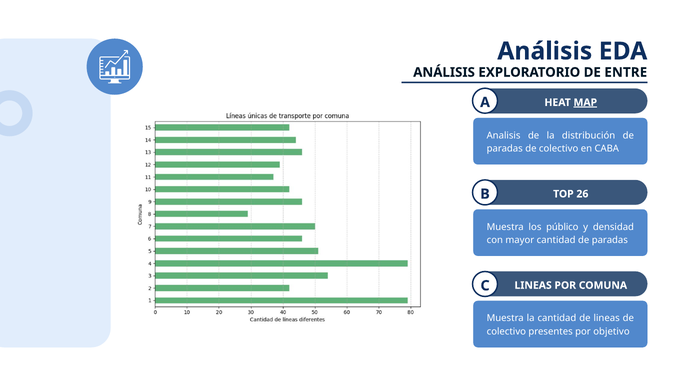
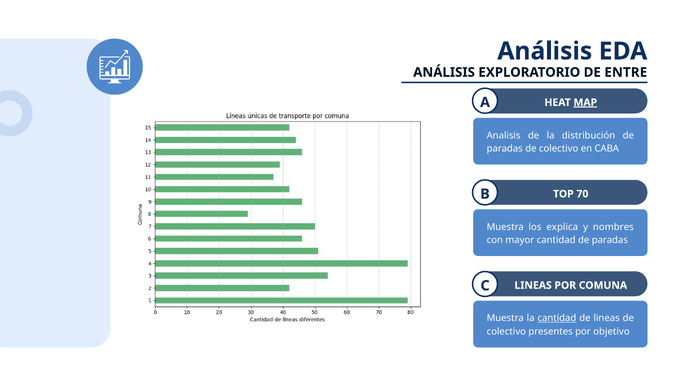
26: 26 -> 70 (582, 194)
público: público -> explica (562, 227)
densidad: densidad -> nombres (613, 227)
cantidad underline: none -> present (557, 318)
